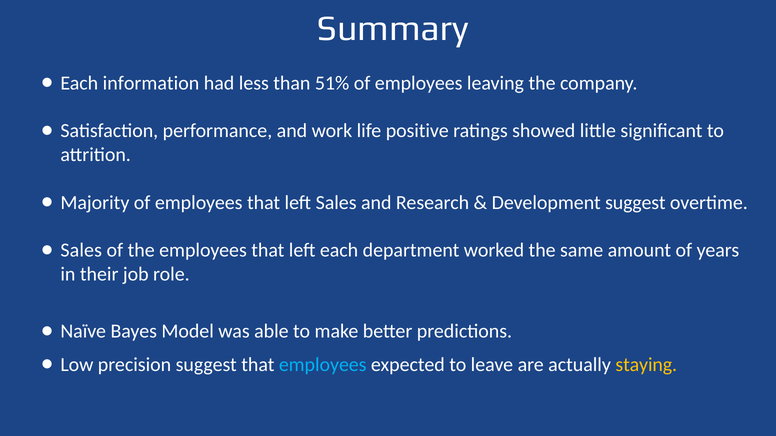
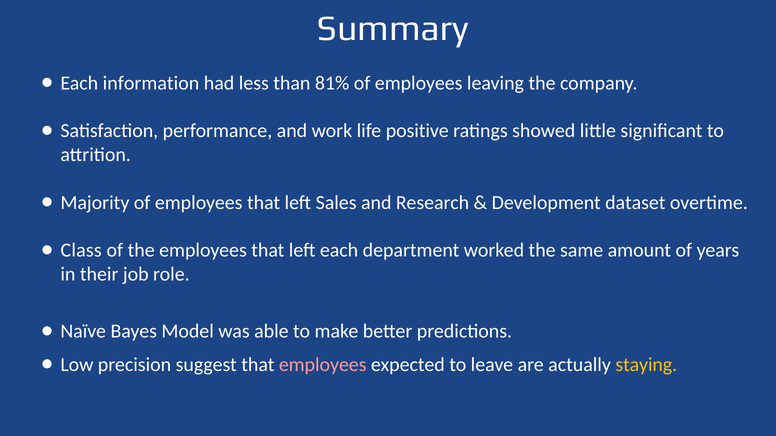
51%: 51% -> 81% (332, 83)
Development suggest: suggest -> dataset (635, 203)
Sales: Sales -> Class (81, 251)
employees colour: light blue -> pink (323, 365)
